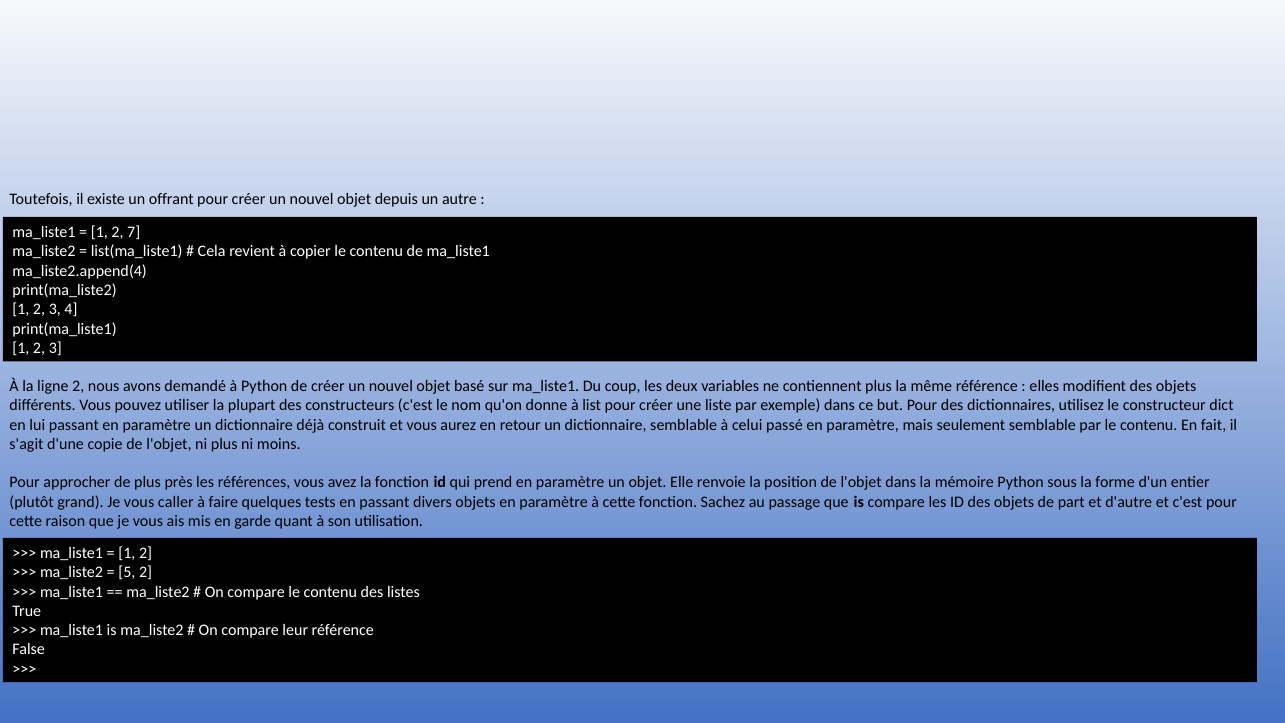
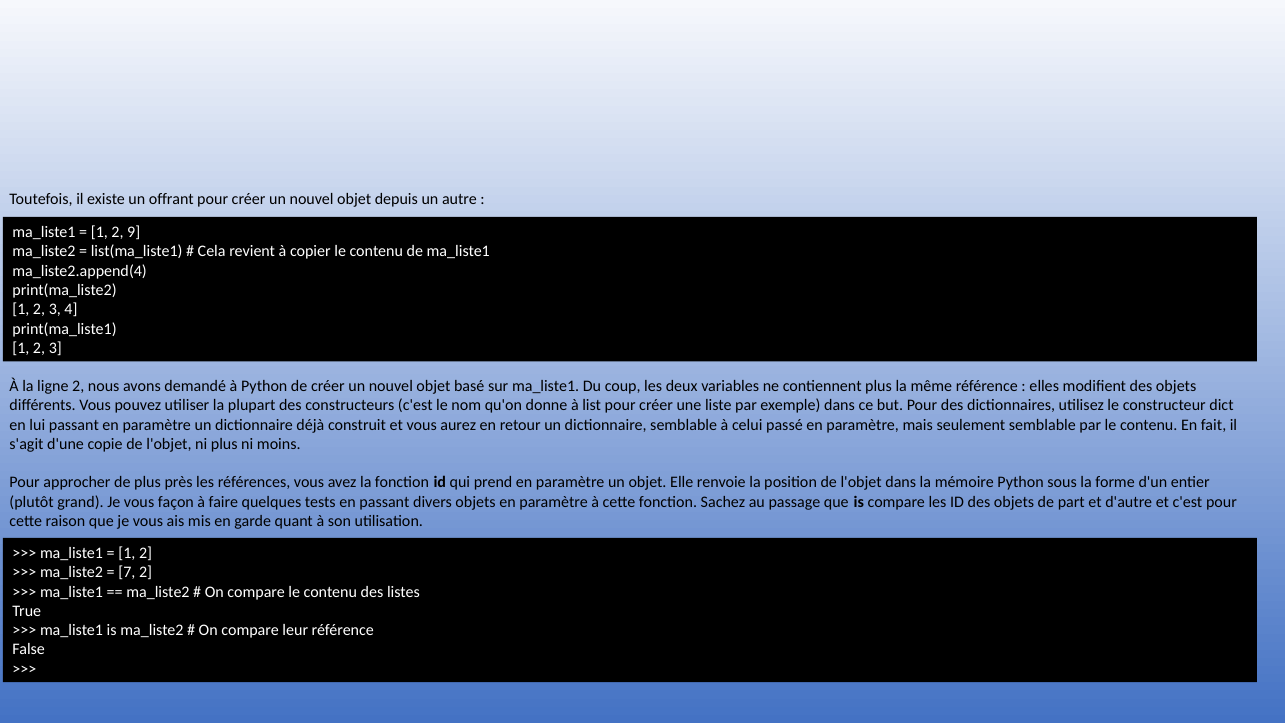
7: 7 -> 9 (134, 232)
caller: caller -> façon (176, 502)
5: 5 -> 7 (127, 572)
